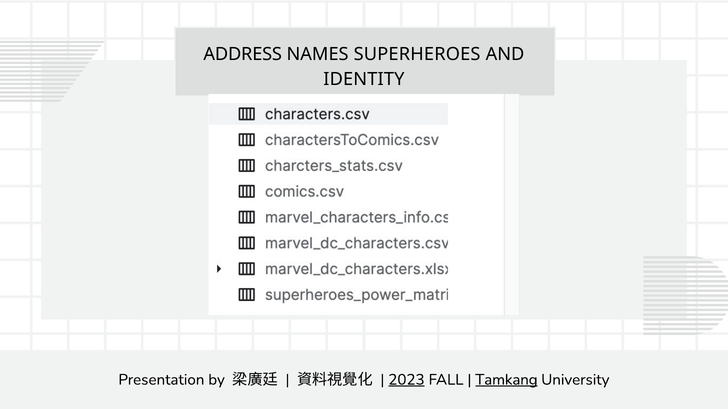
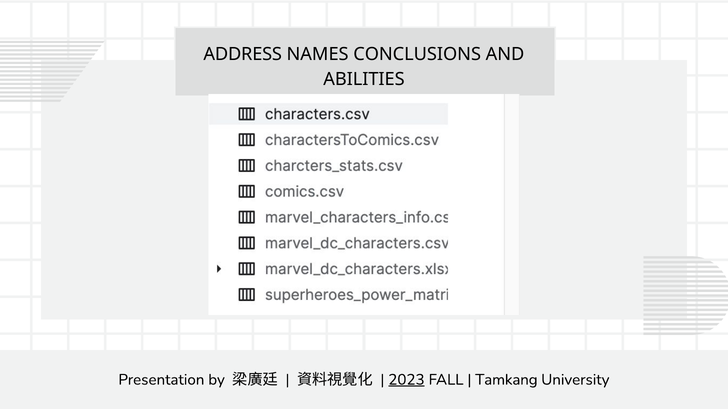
SUPERHEROES: SUPERHEROES -> CONCLUSIONS (417, 54)
IDENTITY: IDENTITY -> ABILITIES (364, 80)
Tamkang underline: present -> none (506, 380)
